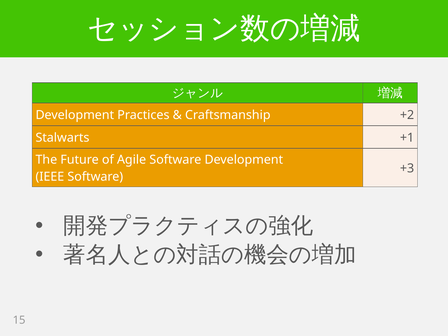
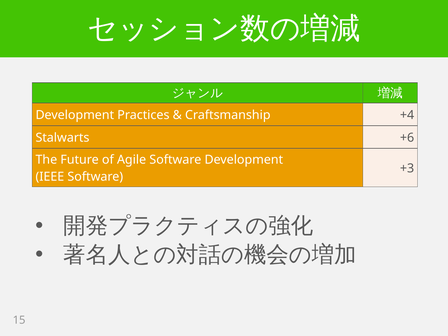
+2: +2 -> +4 (407, 115)
+1: +1 -> +6 (407, 138)
